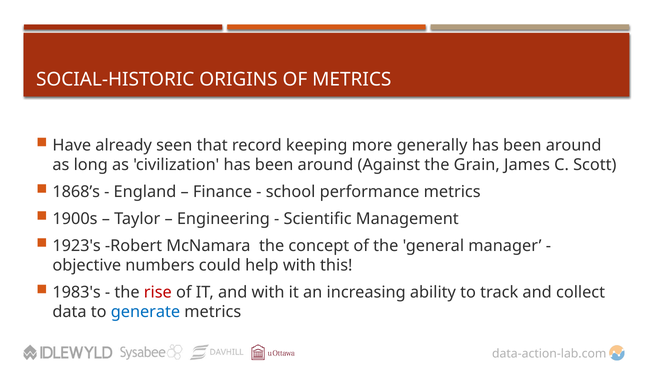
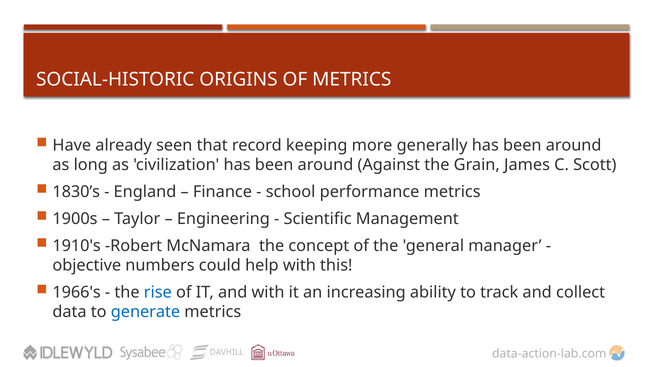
1868’s: 1868’s -> 1830’s (76, 192)
1923's: 1923's -> 1910's (77, 246)
1983's: 1983's -> 1966's (77, 292)
rise colour: red -> blue (158, 292)
